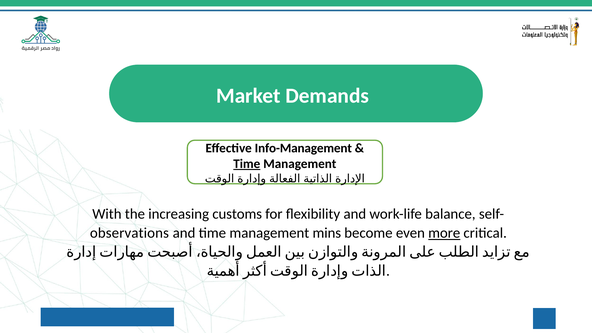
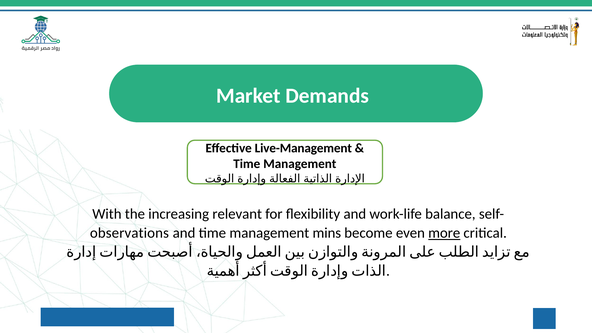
Info-Management: Info-Management -> Live-Management (303, 148)
Time underline: present -> none (247, 164)
customs: customs -> relevant (237, 214)
